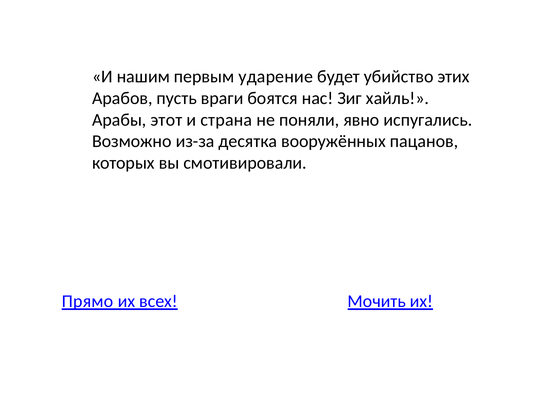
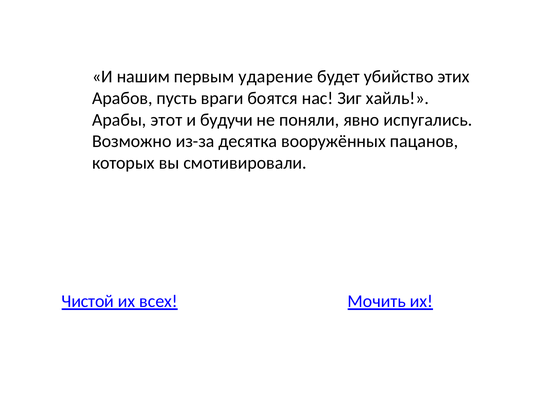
страна: страна -> будучи (227, 120)
Прямо: Прямо -> Чистой (88, 301)
